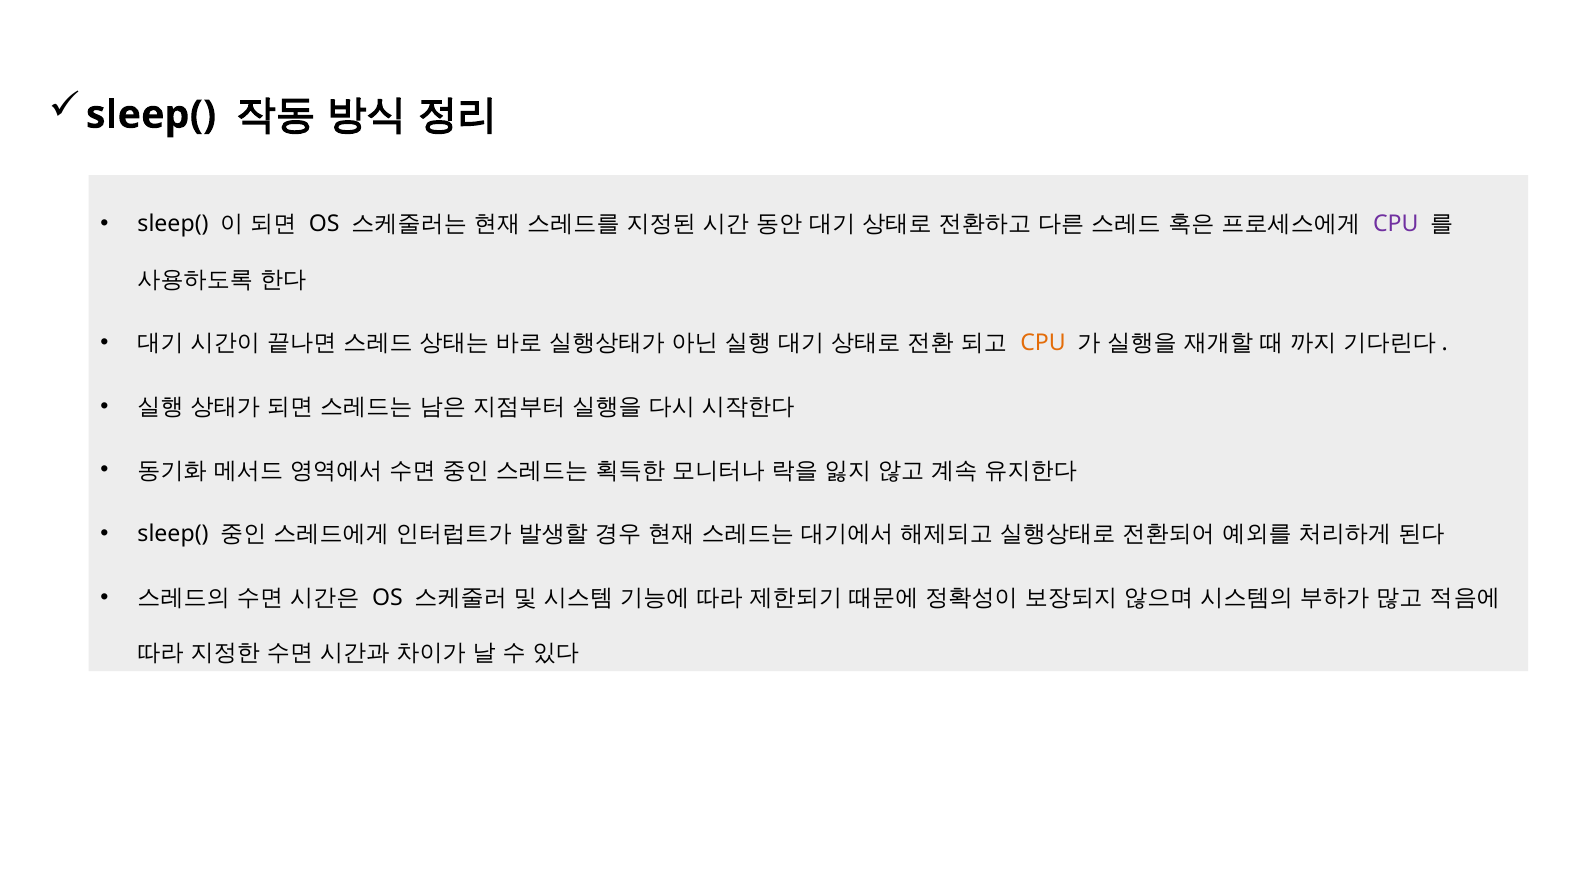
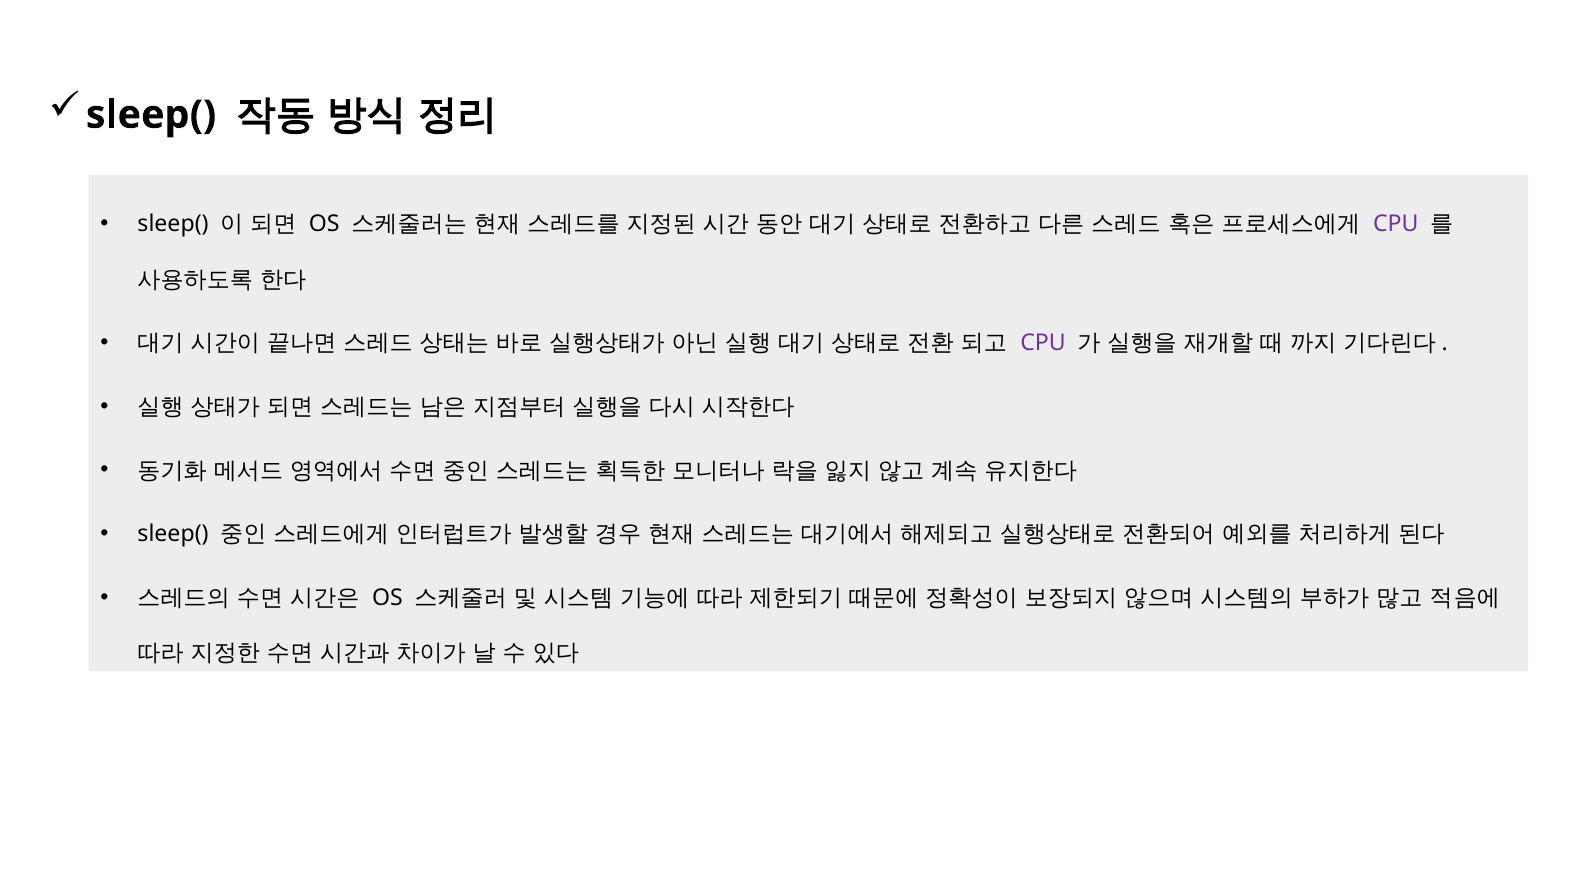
CPU colour: orange -> purple (1043, 343)
